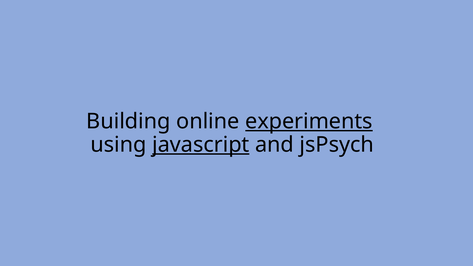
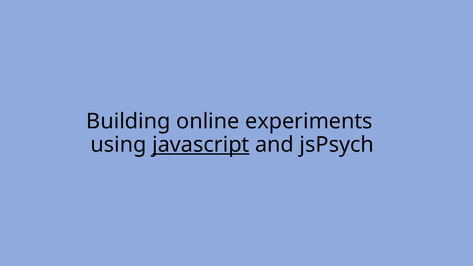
experiments underline: present -> none (309, 121)
